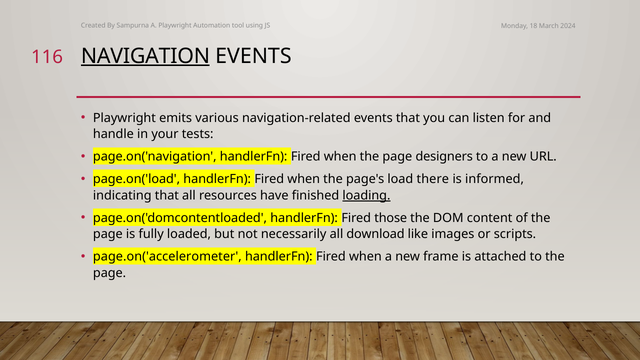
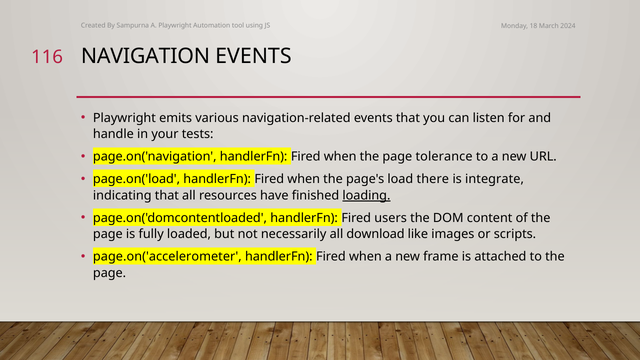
NAVIGATION underline: present -> none (145, 56)
designers: designers -> tolerance (444, 157)
informed: informed -> integrate (494, 179)
those: those -> users (391, 218)
